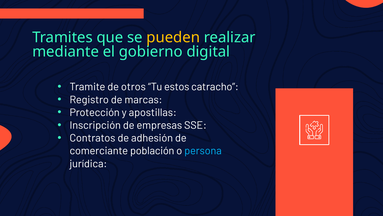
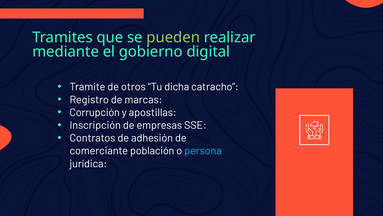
pueden colour: yellow -> light green (173, 37)
estos: estos -> dicha (177, 87)
Protección: Protección -> Corrupción (95, 112)
